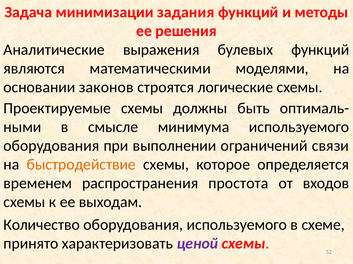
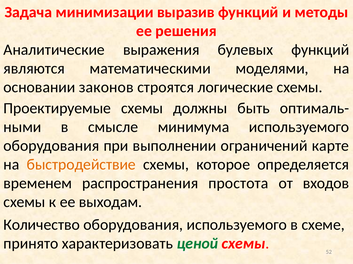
задания: задания -> выразив (186, 12)
связи: связи -> карте (330, 146)
ценой colour: purple -> green (197, 244)
